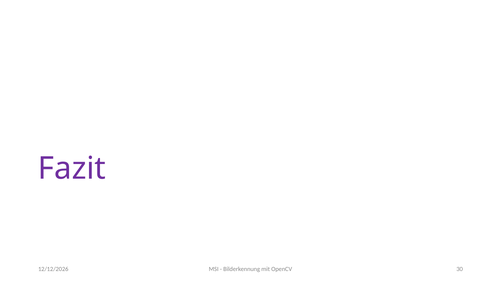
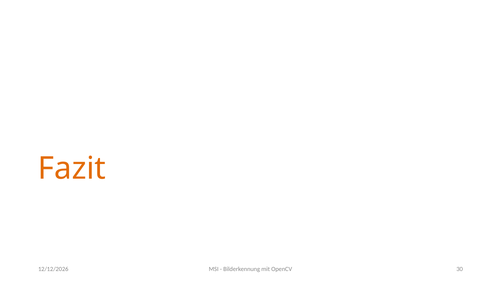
Fazit colour: purple -> orange (72, 168)
